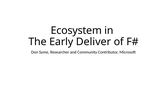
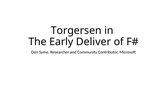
Ecosystem: Ecosystem -> Torgersen (76, 30)
